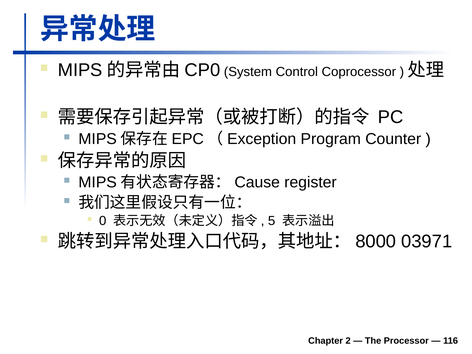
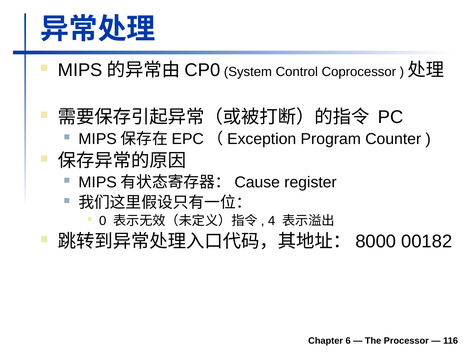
5: 5 -> 4 (272, 221)
03971: 03971 -> 00182 (427, 241)
2: 2 -> 6 (348, 341)
